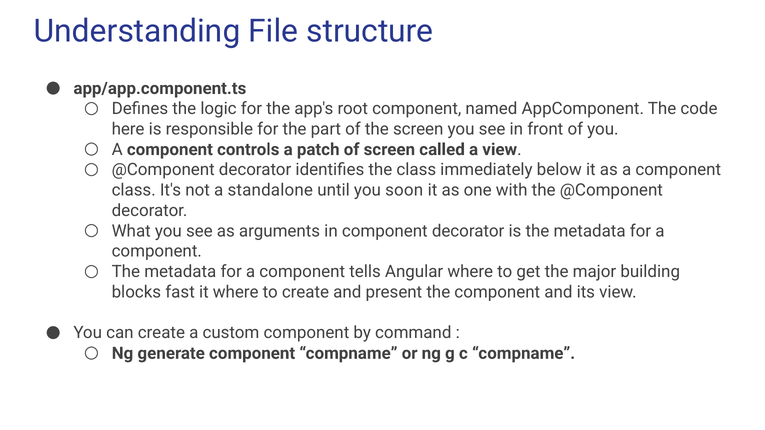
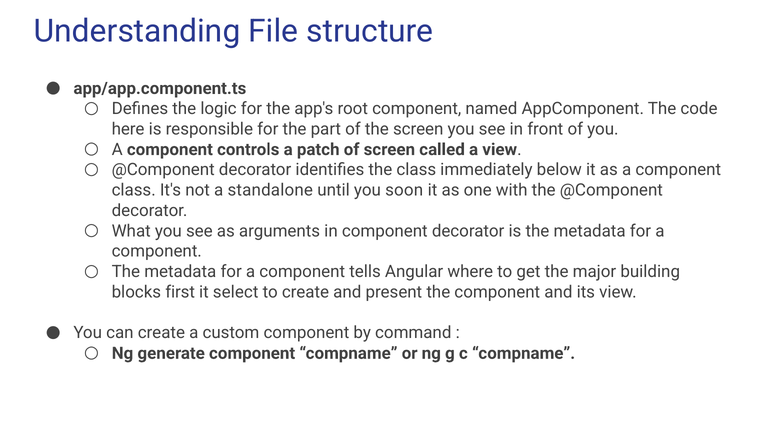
fast: fast -> first (180, 292)
it where: where -> select (236, 292)
